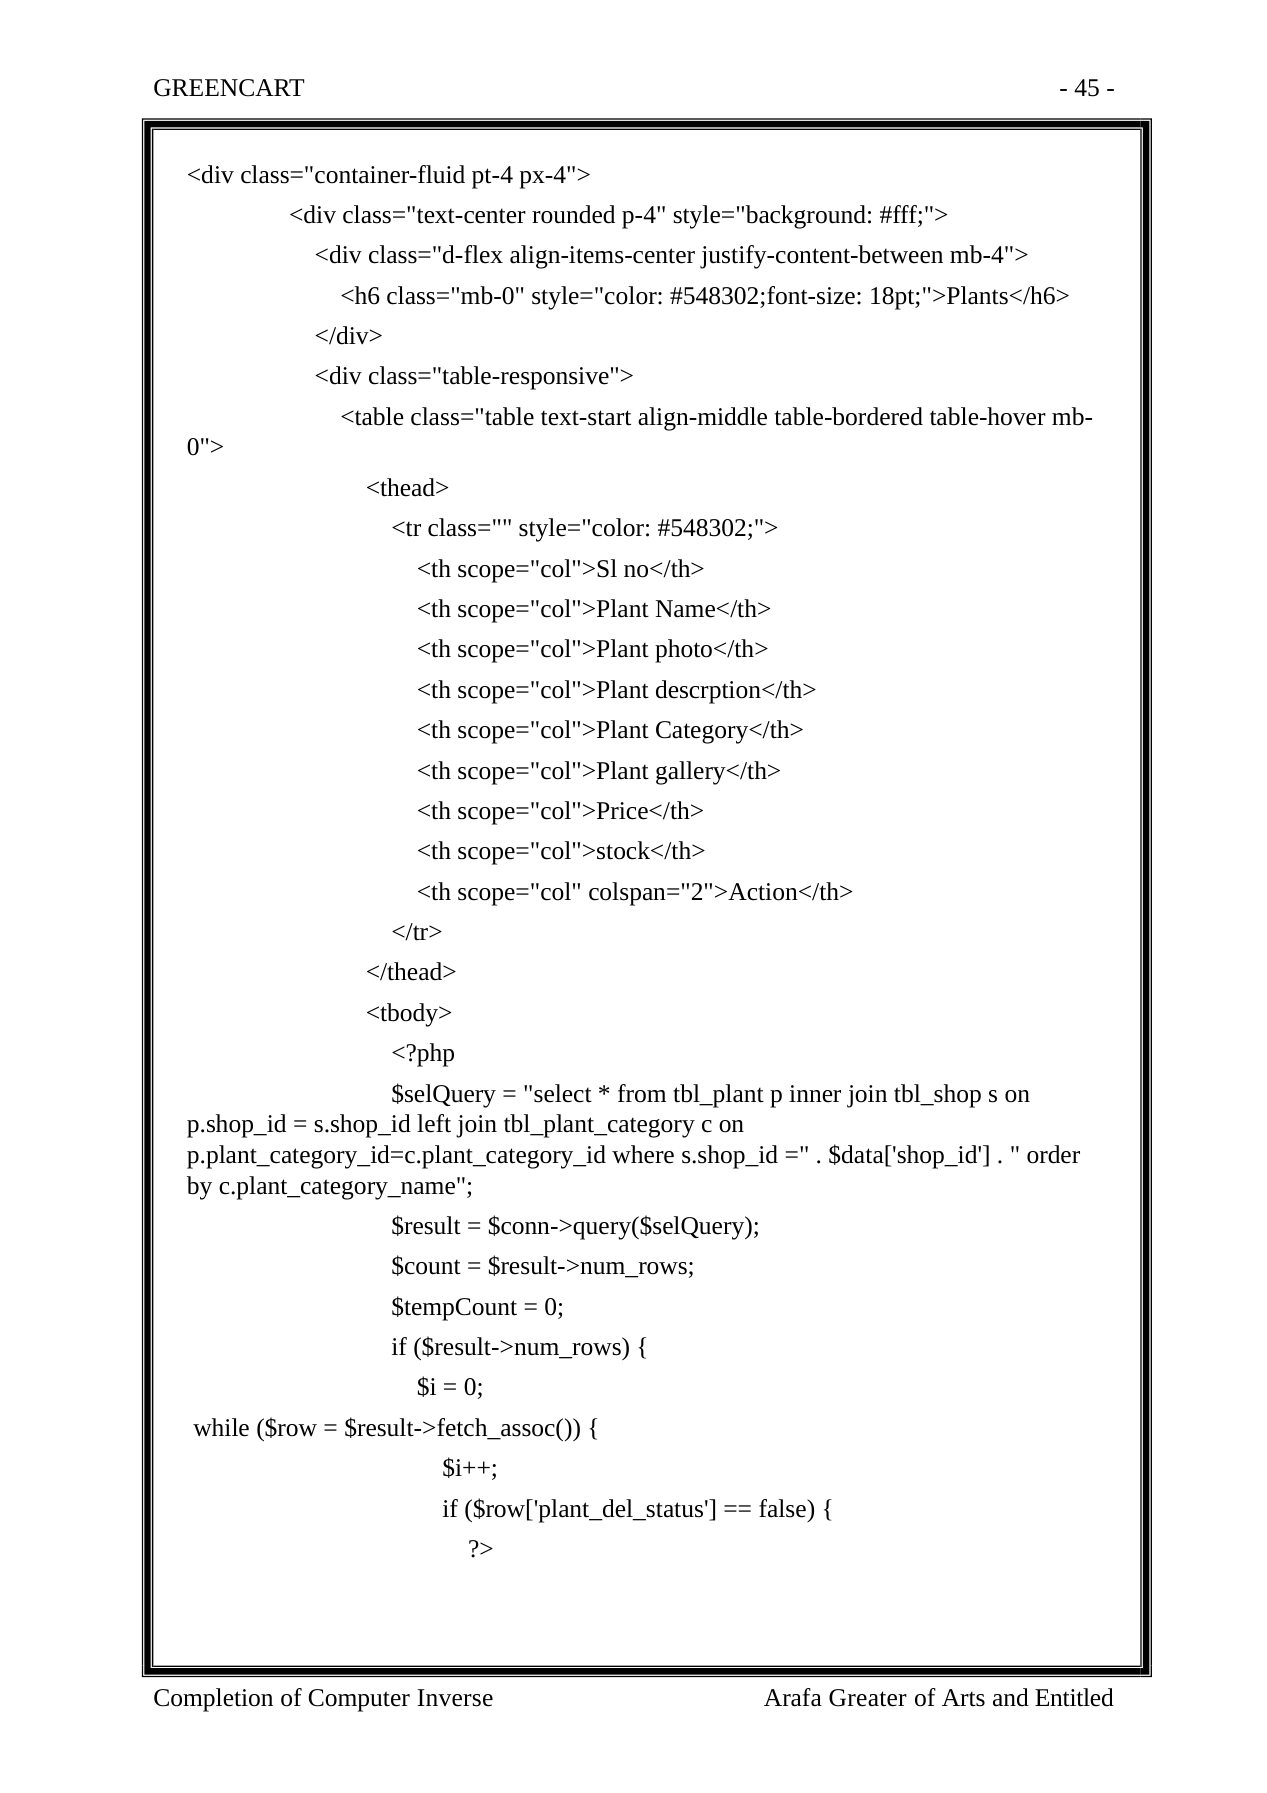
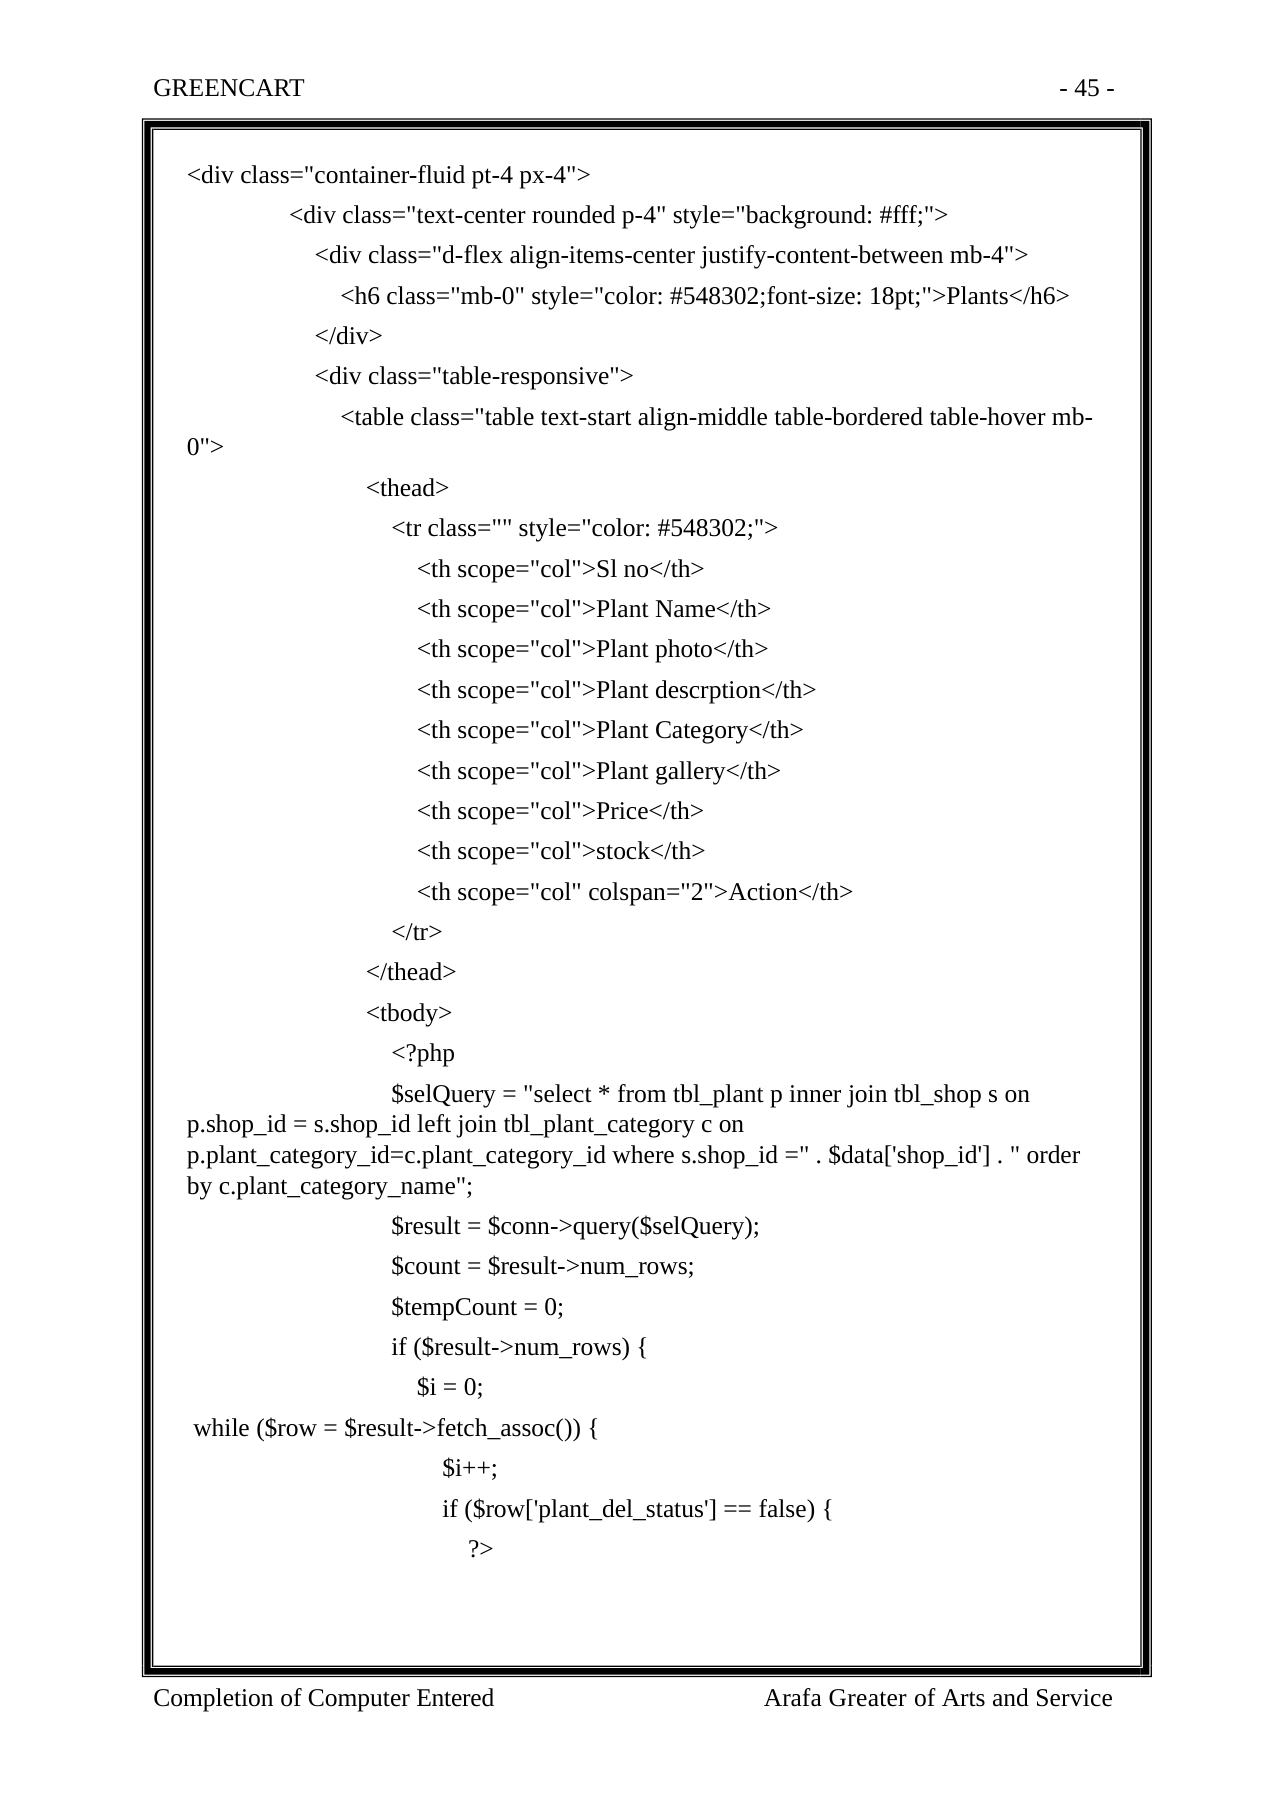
Inverse: Inverse -> Entered (455, 1698)
Entitled: Entitled -> Service (1074, 1698)
